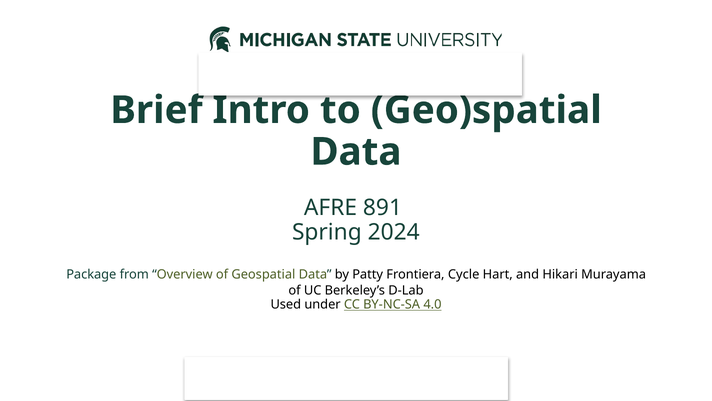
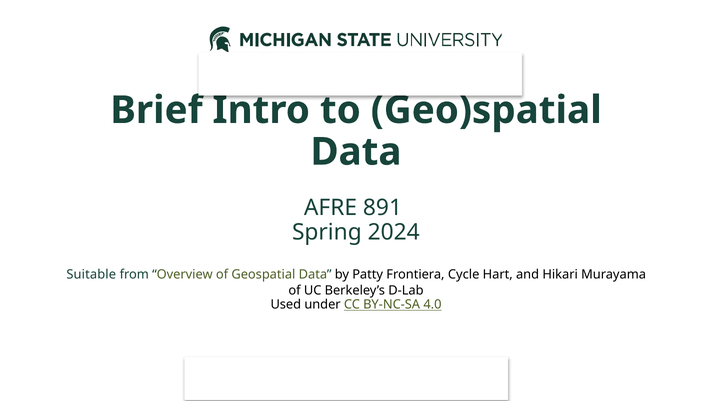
Package: Package -> Suitable (91, 274)
